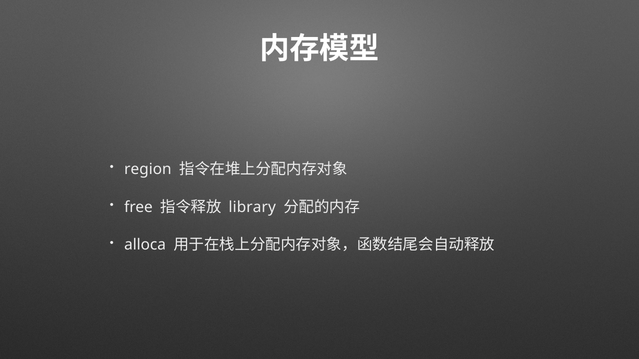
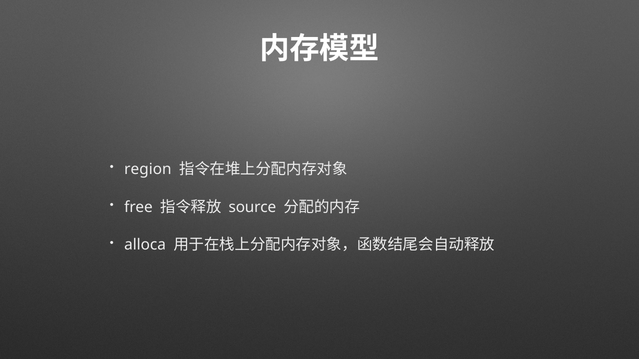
library: library -> source (252, 207)
